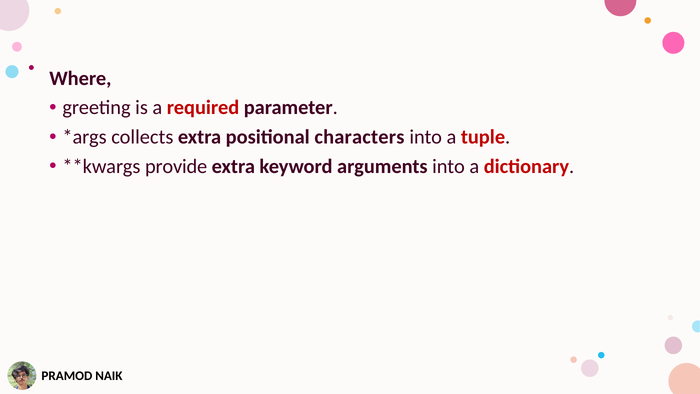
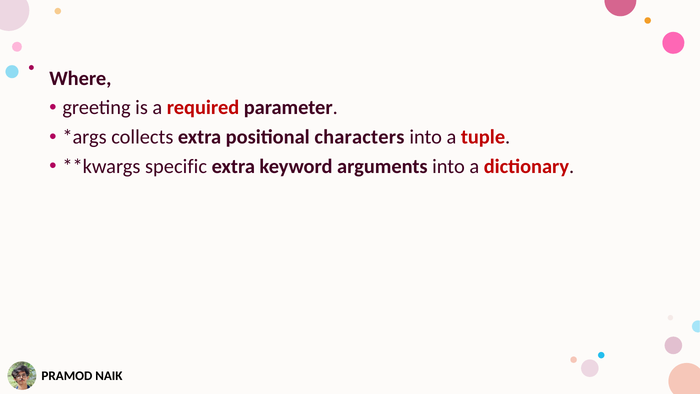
provide: provide -> specific (176, 166)
